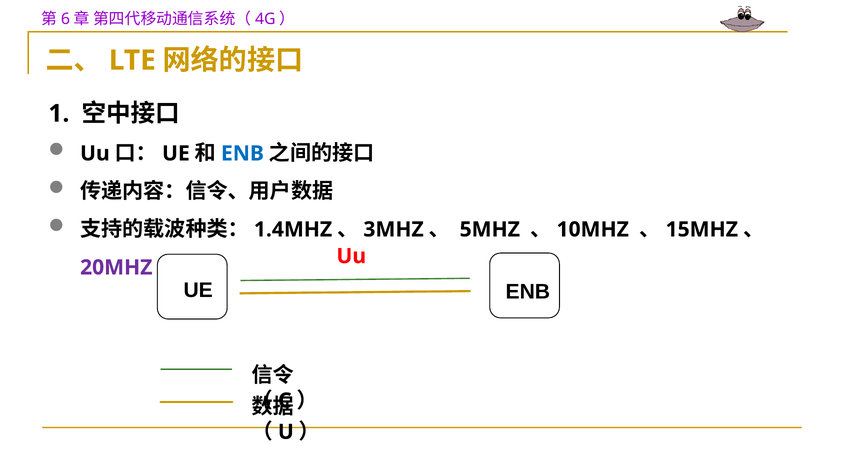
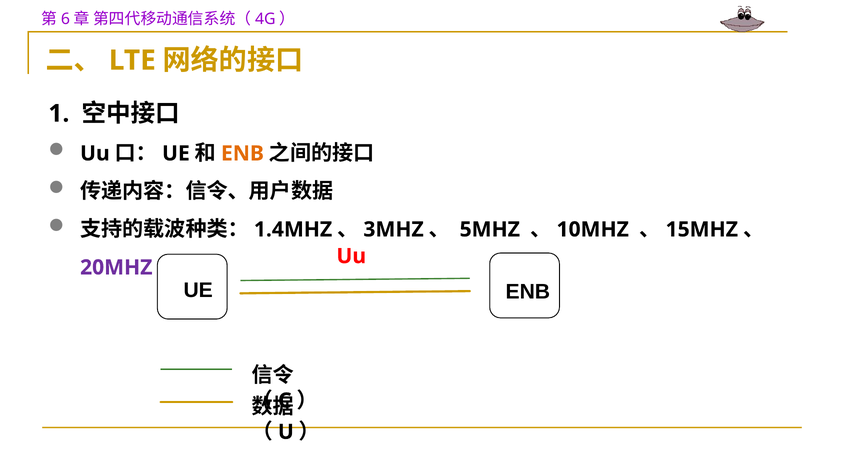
ENB colour: blue -> orange (242, 153)
